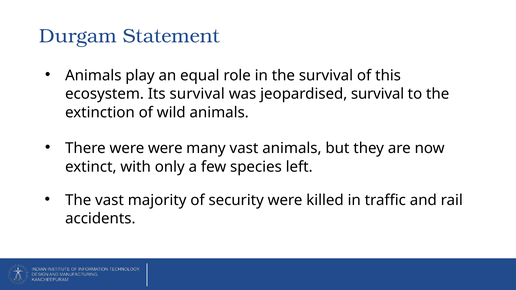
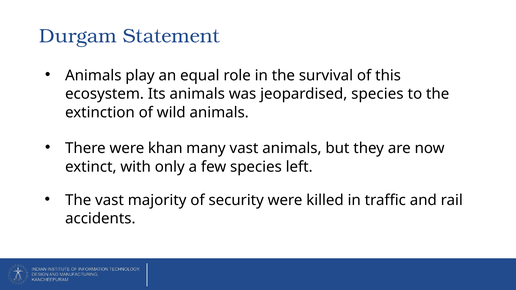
Its survival: survival -> animals (197, 94)
jeopardised survival: survival -> species (377, 94)
were were: were -> khan (165, 148)
